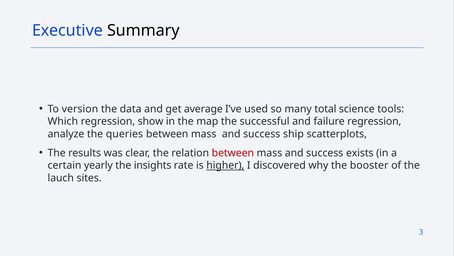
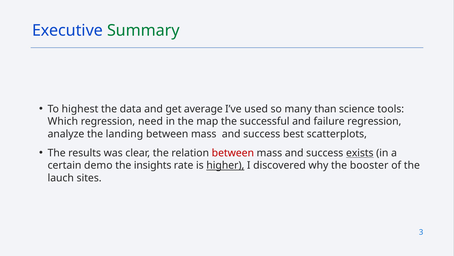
Summary colour: black -> green (143, 30)
version: version -> highest (80, 109)
total: total -> than (325, 109)
show: show -> need (150, 121)
queries: queries -> landing (124, 134)
ship: ship -> best (293, 134)
exists underline: none -> present (360, 153)
yearly: yearly -> demo (98, 165)
